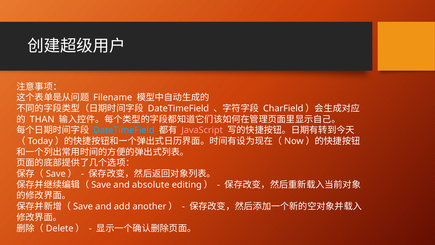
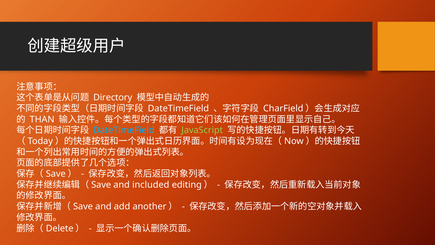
Filename: Filename -> Directory (113, 98)
JavaScript colour: pink -> light green (202, 130)
absolute: absolute -> included (151, 185)
